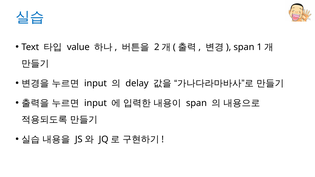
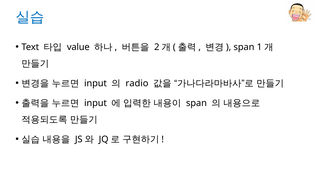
delay: delay -> radio (137, 83)
